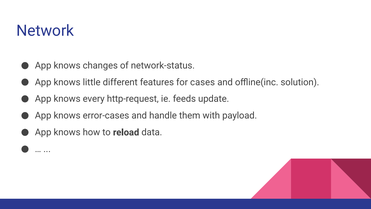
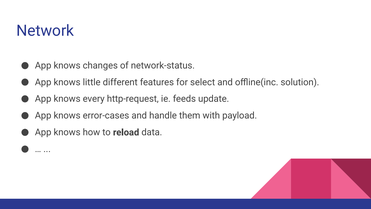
cases: cases -> select (203, 82)
